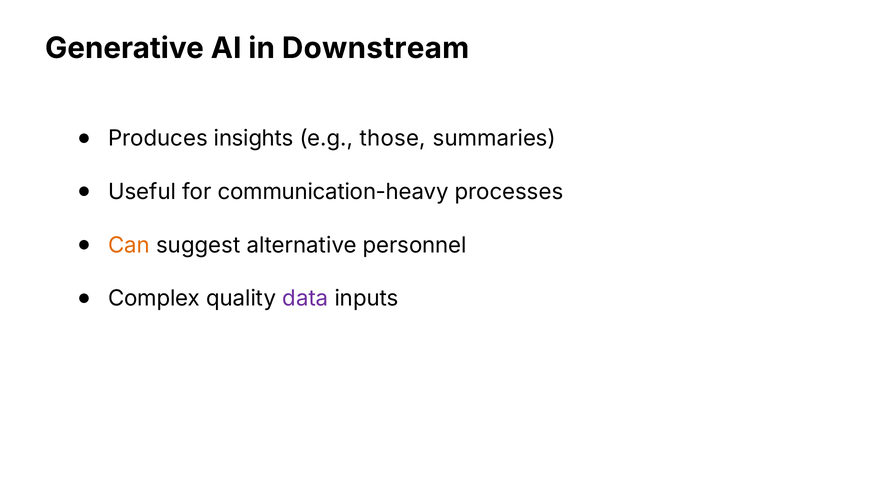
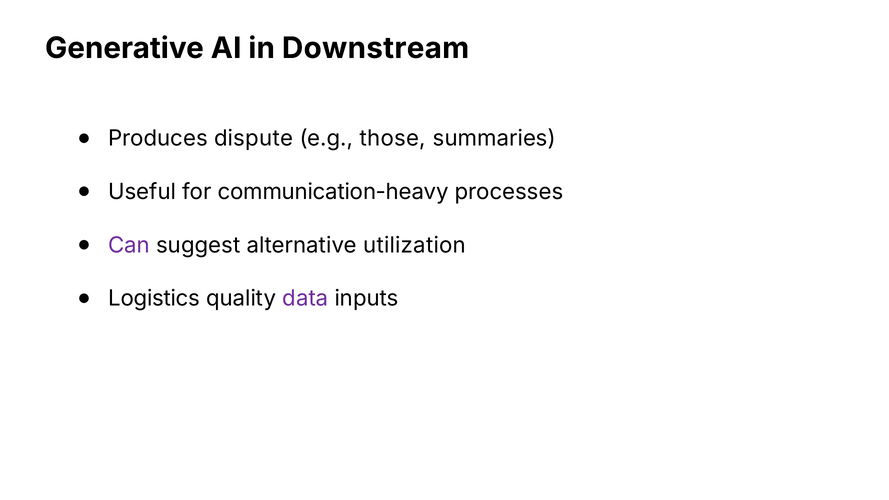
insights: insights -> dispute (254, 139)
Can colour: orange -> purple (129, 245)
personnel: personnel -> utilization (414, 245)
Complex: Complex -> Logistics (154, 299)
